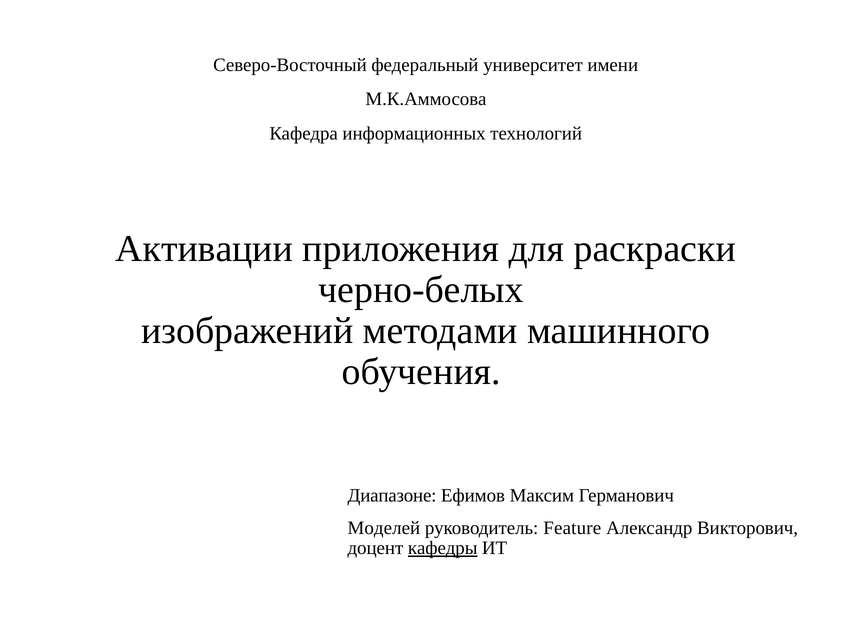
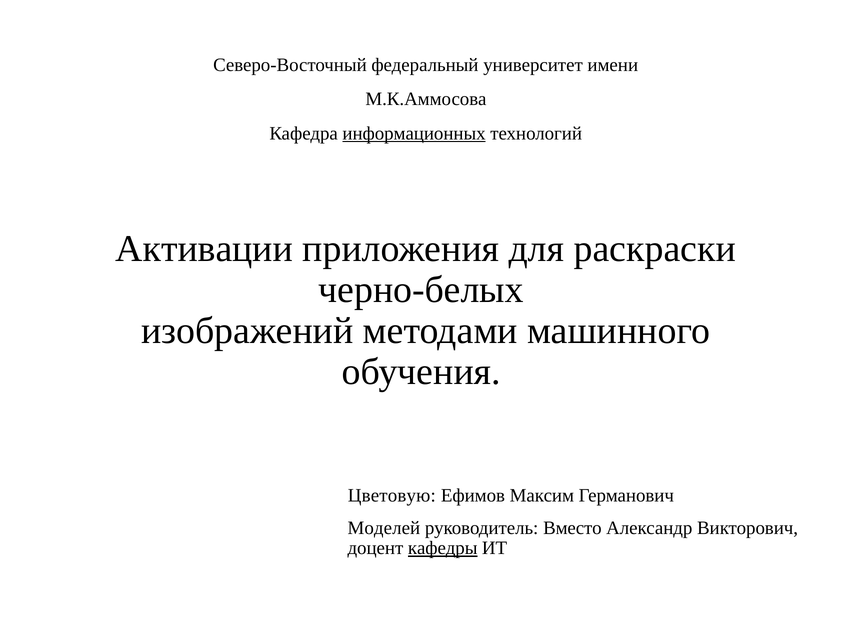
информационных underline: none -> present (414, 133)
Диапазоне: Диапазоне -> Цветовую (392, 496)
Feature: Feature -> Вместо (572, 528)
